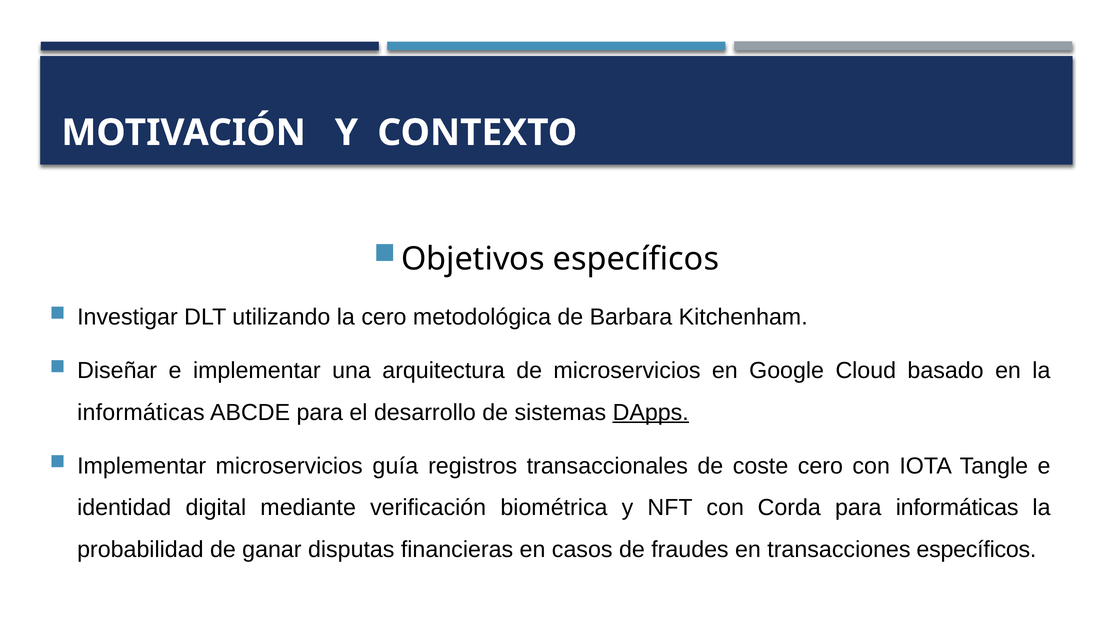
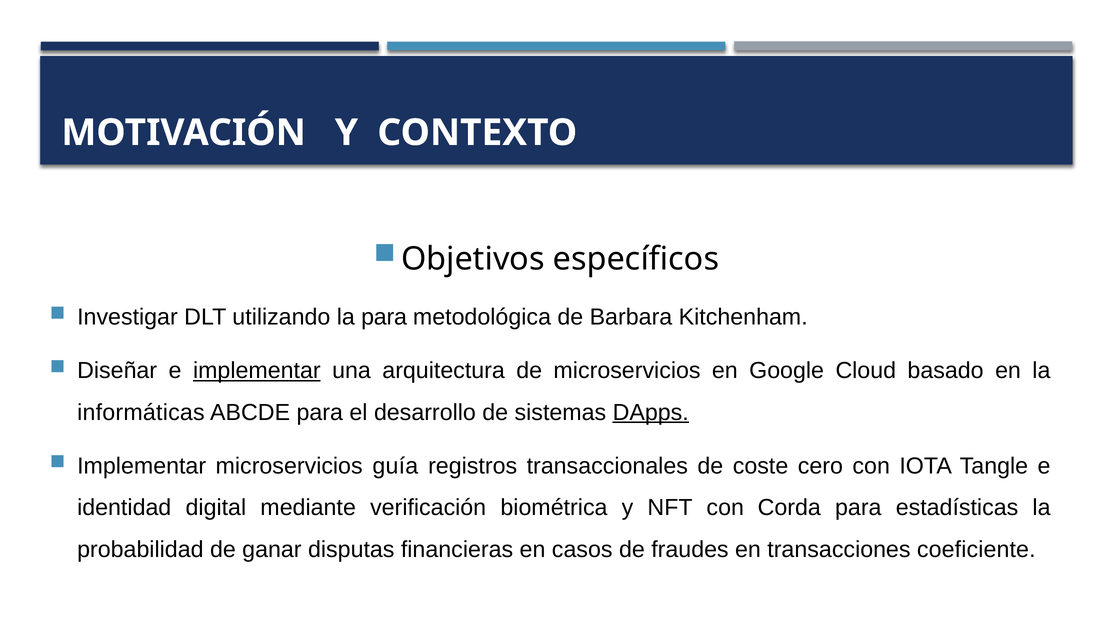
la cero: cero -> para (384, 317)
implementar underline: none -> present (257, 371)
para informáticas: informáticas -> estadísticas (957, 508)
transacciones específicos: específicos -> coeficiente (976, 550)
